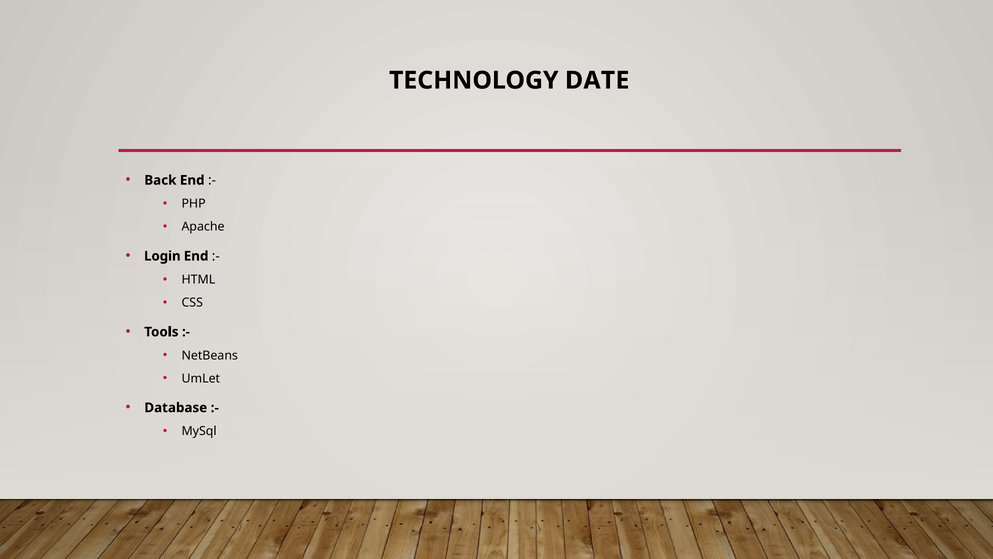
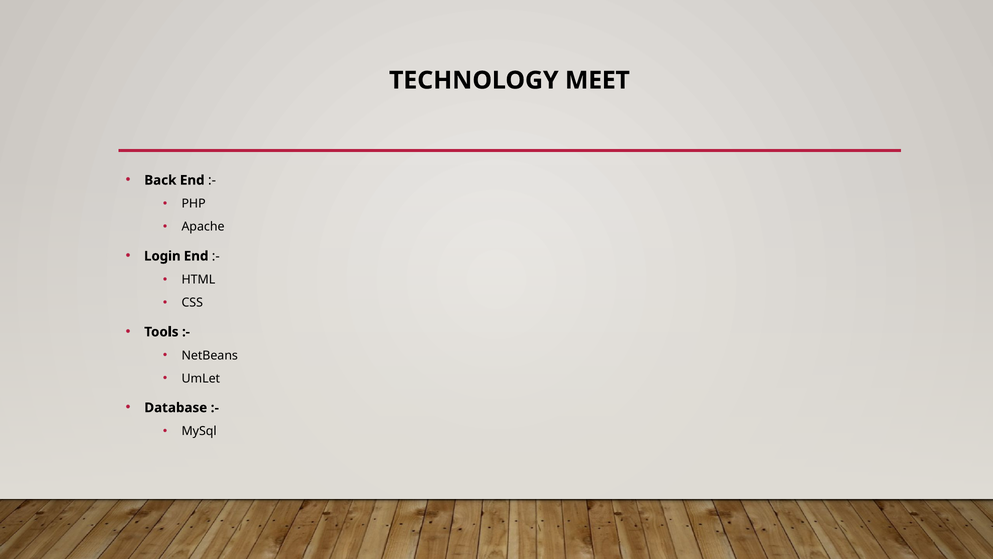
DATE: DATE -> MEET (597, 80)
